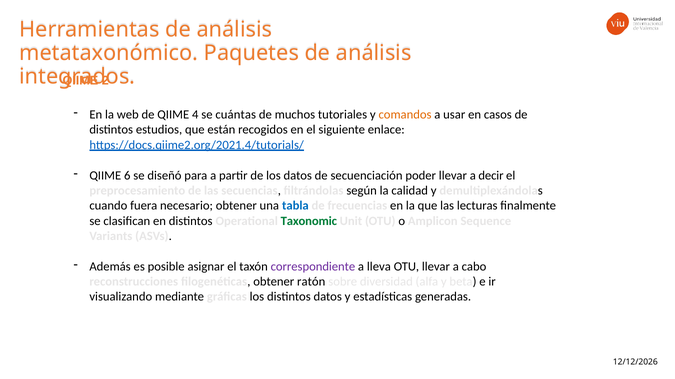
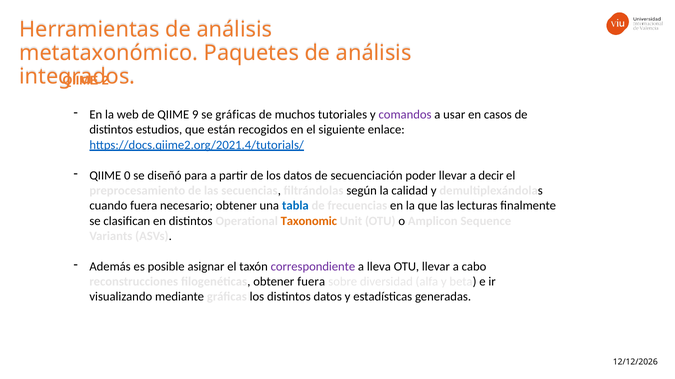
4: 4 -> 9 (195, 115)
se cuántas: cuántas -> gráficas (236, 115)
comandos colour: orange -> purple (405, 115)
6: 6 -> 0 (127, 176)
Taxonomic colour: green -> orange (309, 221)
obtener ratón: ratón -> fuera (311, 282)
